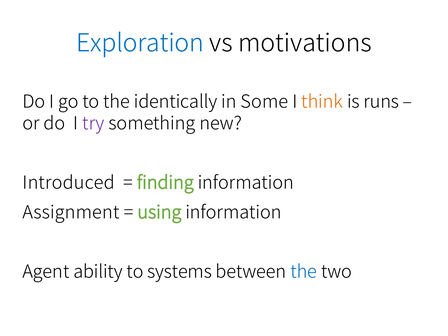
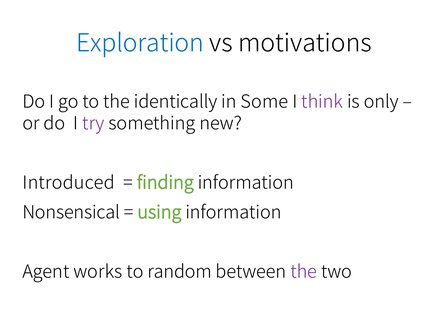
think colour: orange -> purple (322, 102)
runs: runs -> only (381, 102)
Assignment: Assignment -> Nonsensical (71, 212)
ability: ability -> works (98, 272)
systems: systems -> random (180, 272)
the colour: blue -> purple (304, 272)
